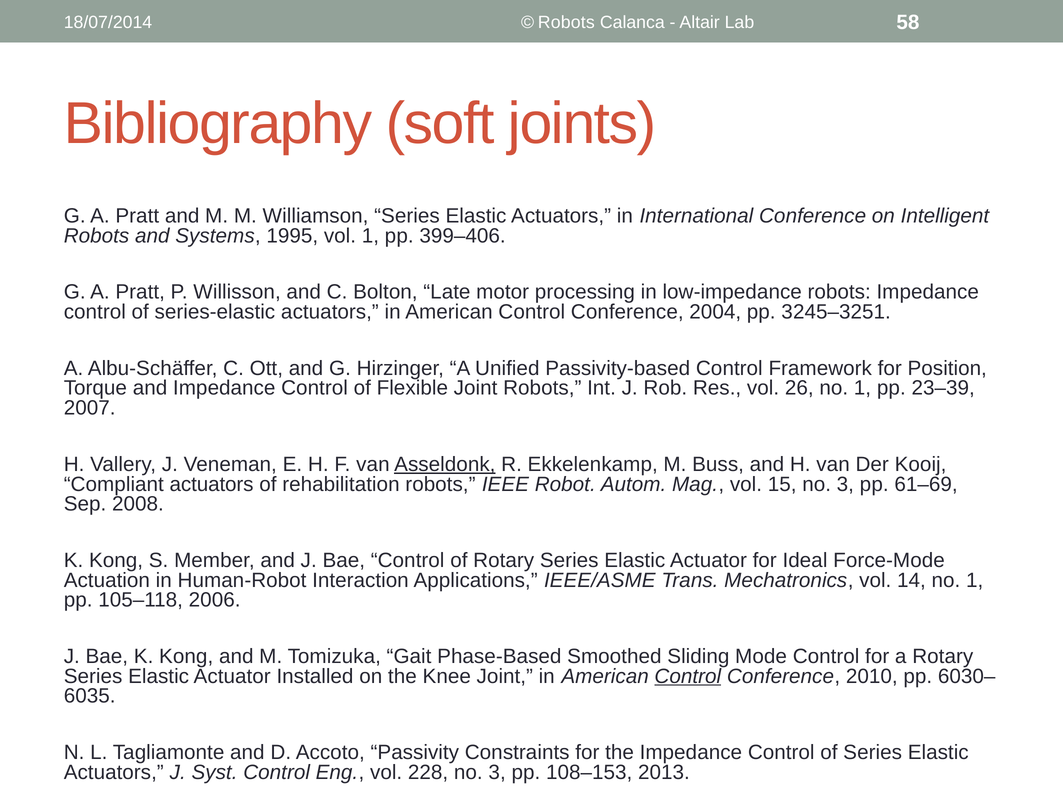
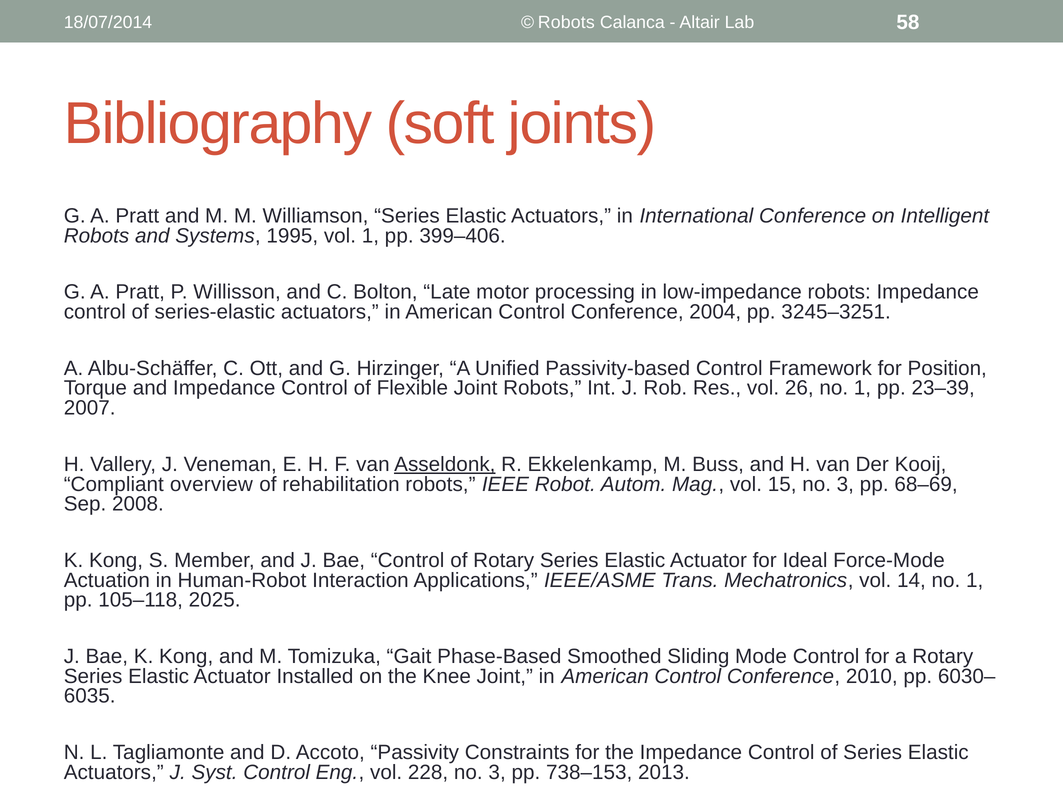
Compliant actuators: actuators -> overview (211, 484)
61–69: 61–69 -> 68–69 (926, 484)
2006: 2006 -> 2025 (215, 600)
Control underline: present -> none (688, 676)
108–153: 108–153 -> 738–153 (589, 772)
